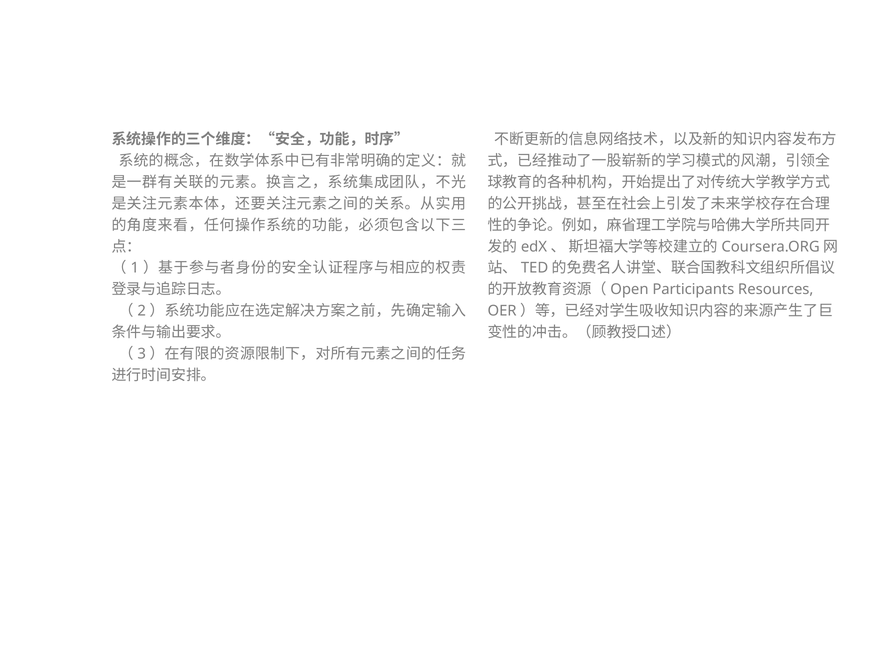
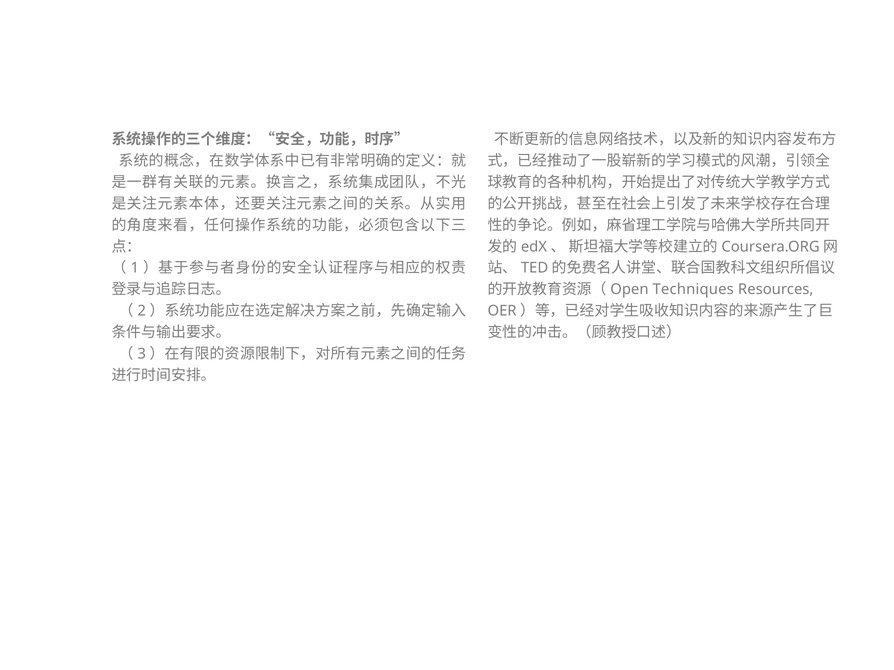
Participants: Participants -> Techniques (693, 290)
